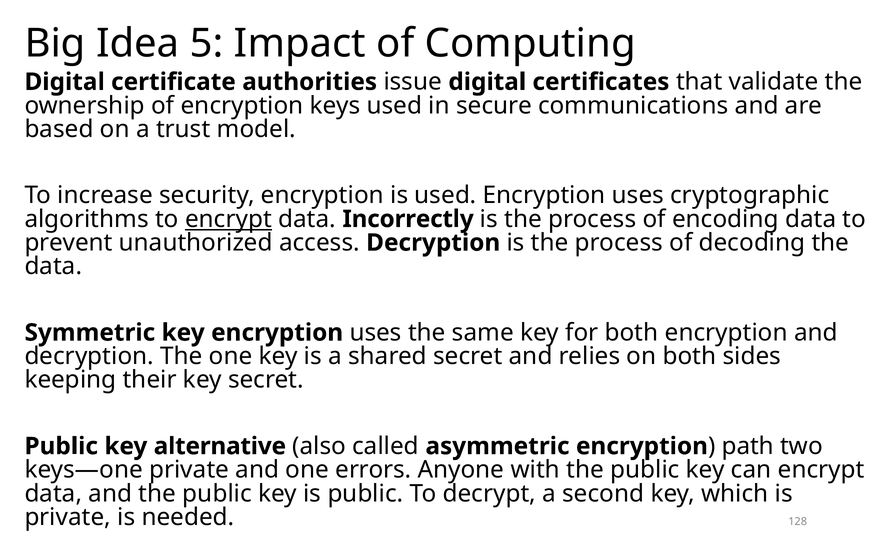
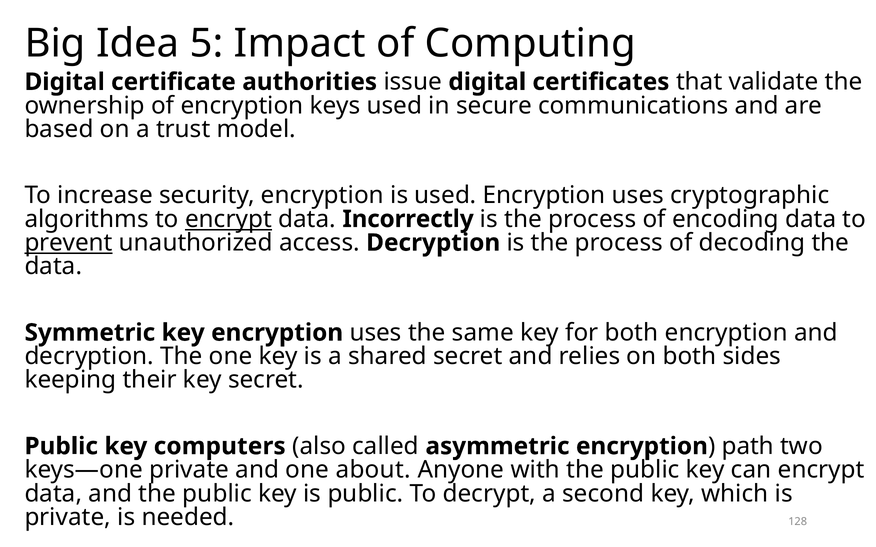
prevent underline: none -> present (68, 243)
alternative: alternative -> computers (220, 447)
errors: errors -> about (373, 470)
